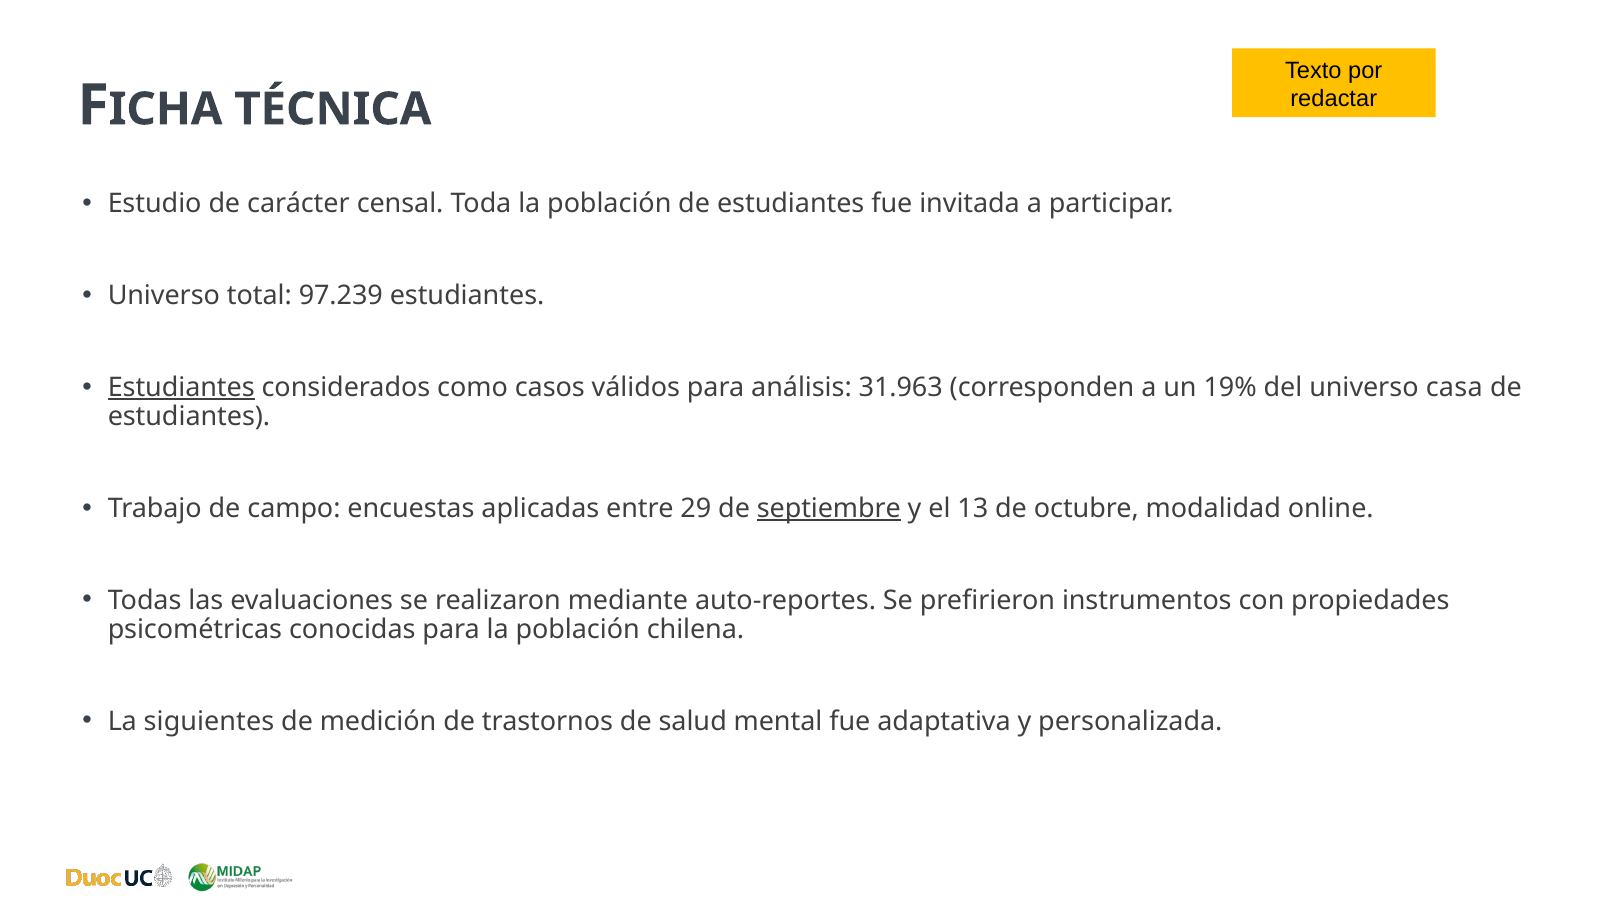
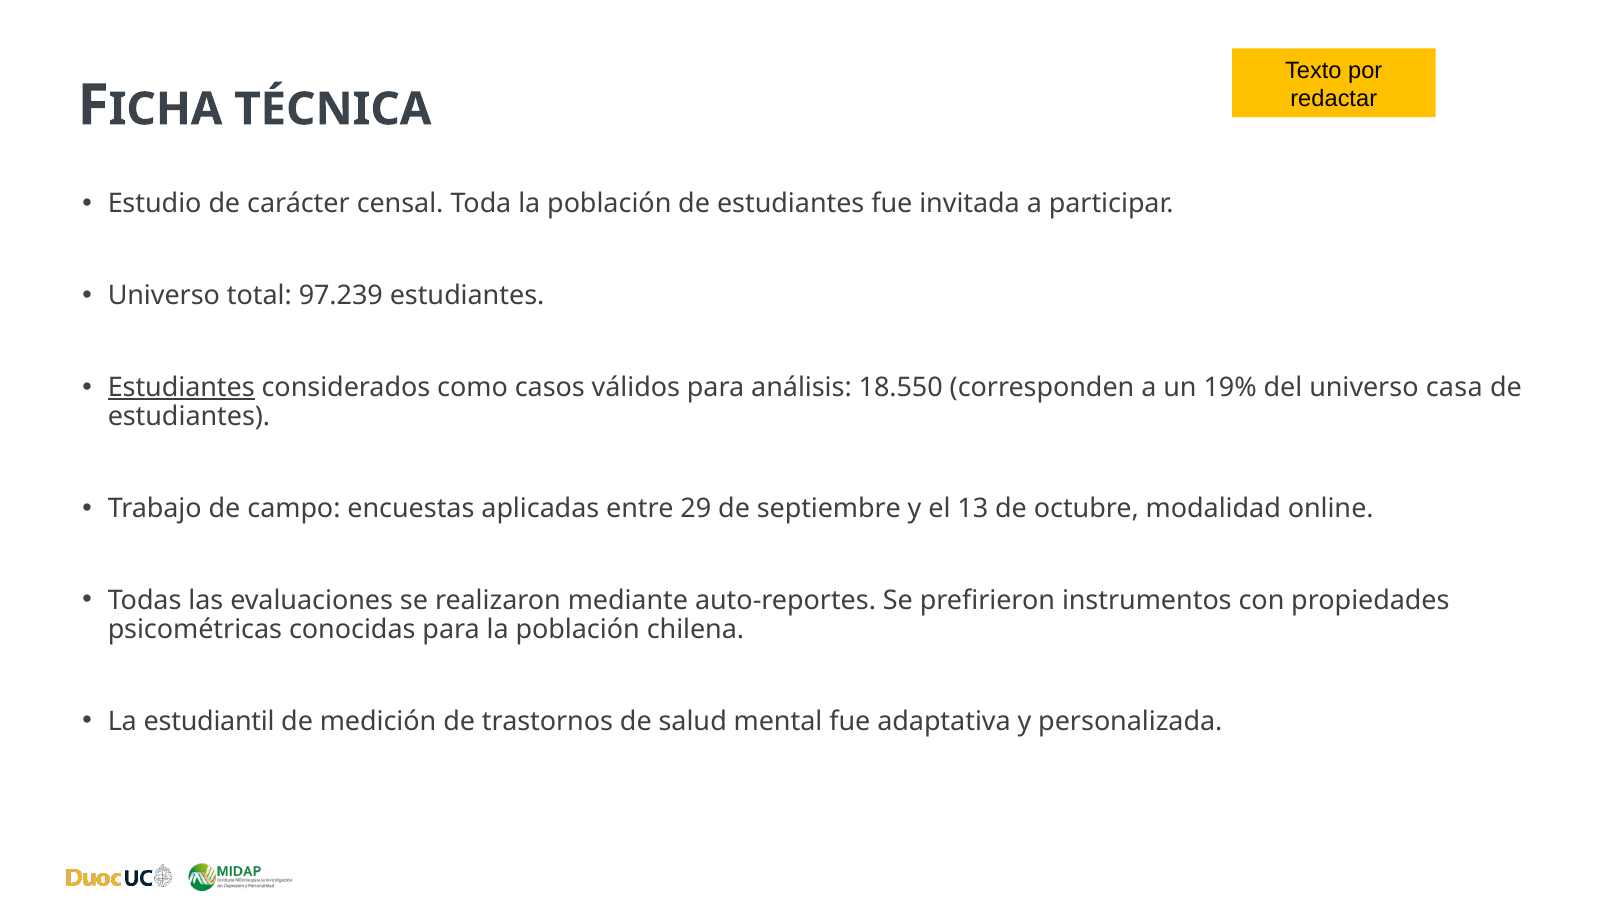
31.963: 31.963 -> 18.550 (901, 387)
septiembre underline: present -> none (829, 508)
siguientes: siguientes -> estudiantil (209, 721)
